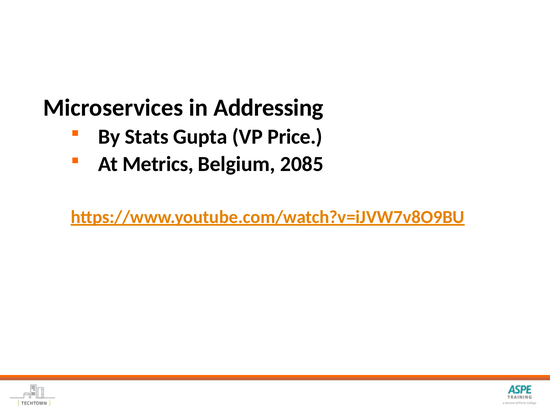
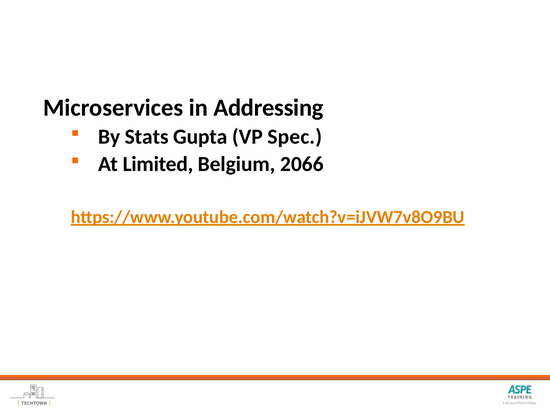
Price: Price -> Spec (295, 137)
Metrics: Metrics -> Limited (158, 164)
2085: 2085 -> 2066 (302, 164)
